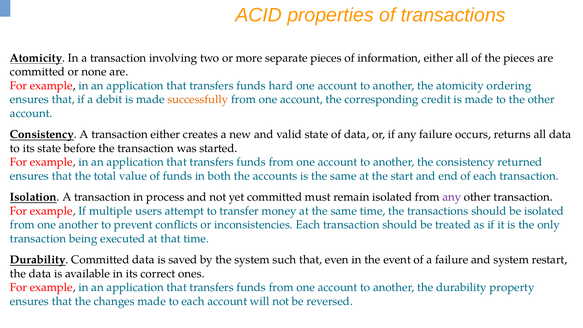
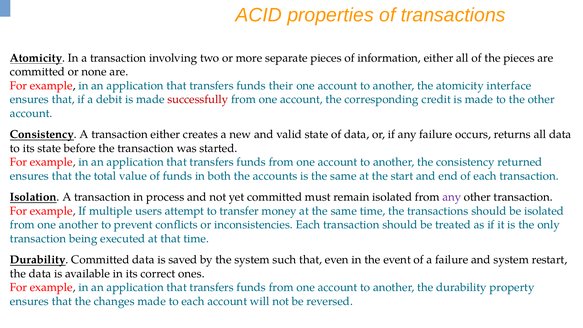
hard: hard -> their (281, 86)
ordering: ordering -> interface (509, 86)
successfully colour: orange -> red (198, 99)
